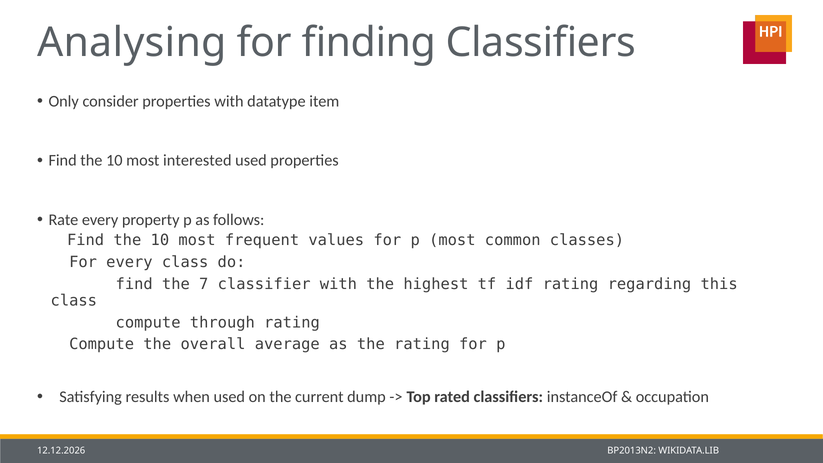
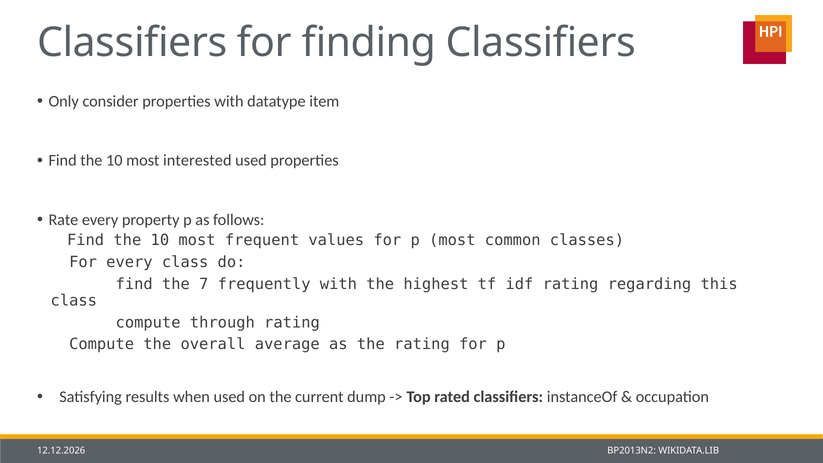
Analysing: Analysing -> Classifiers (132, 43)
classifier: classifier -> frequently (264, 284)
